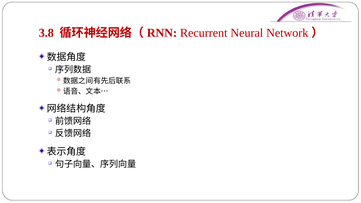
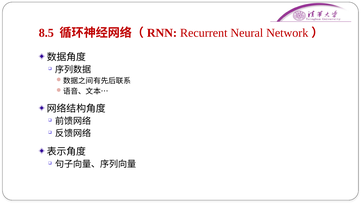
3.8: 3.8 -> 8.5 (46, 33)
